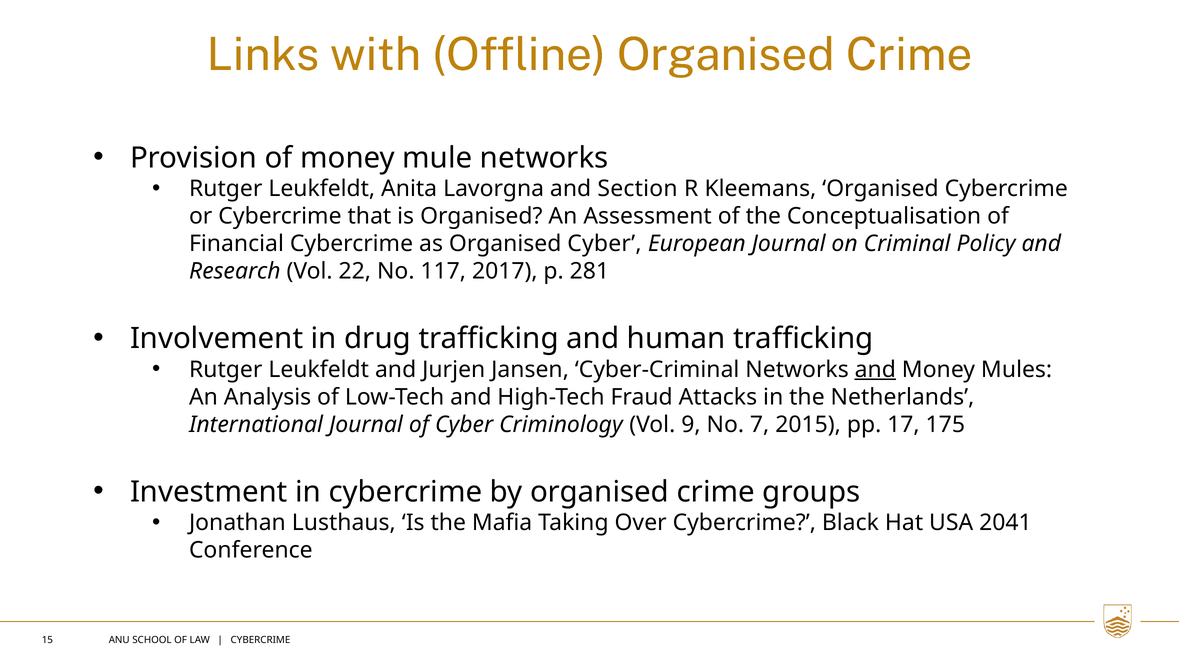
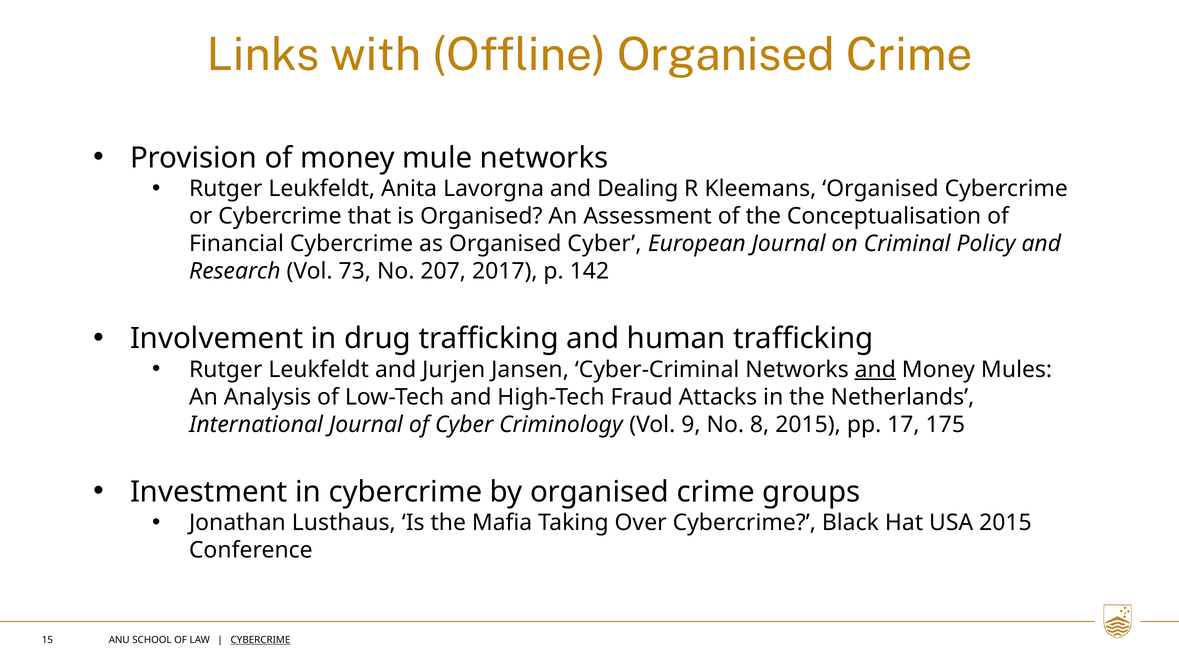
Section: Section -> Dealing (638, 189)
22: 22 -> 73 (355, 271)
117: 117 -> 207 (443, 271)
281: 281 -> 142 (589, 271)
7: 7 -> 8 (760, 425)
USA 2041: 2041 -> 2015 (1005, 523)
CYBERCRIME underline: none -> present (260, 640)
